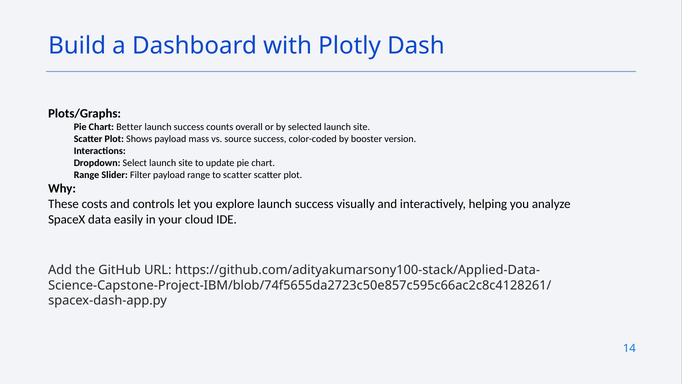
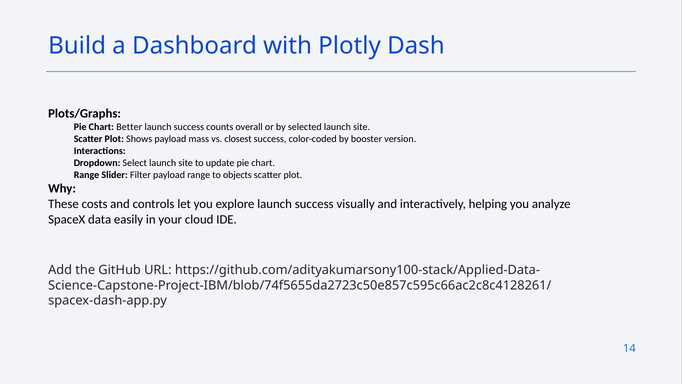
source: source -> closest (238, 139)
to scatter: scatter -> objects (237, 175)
